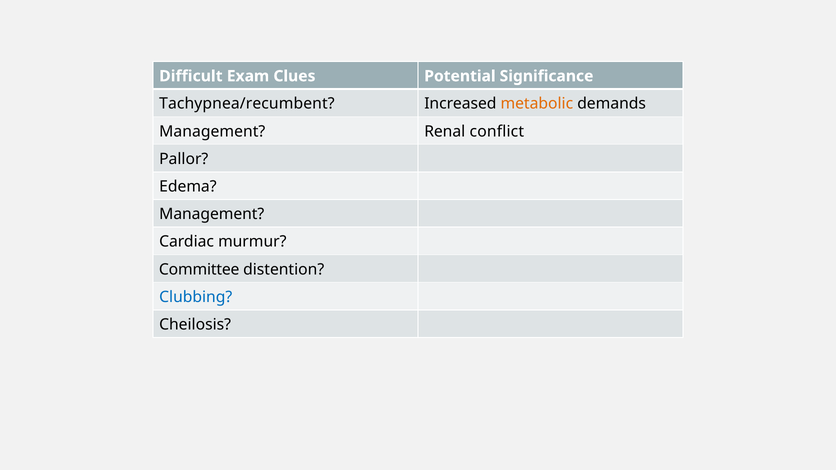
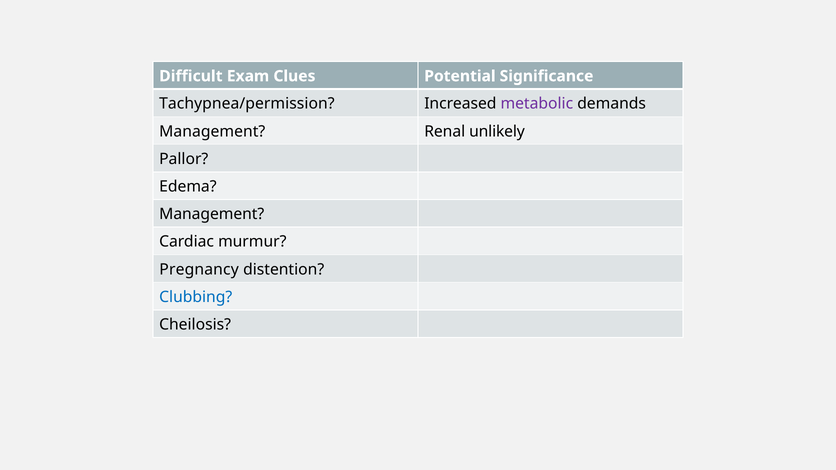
Tachypnea/recumbent: Tachypnea/recumbent -> Tachypnea/permission (247, 104)
metabolic colour: orange -> purple (537, 104)
conflict: conflict -> unlikely (497, 131)
Committee: Committee -> Pregnancy (199, 270)
